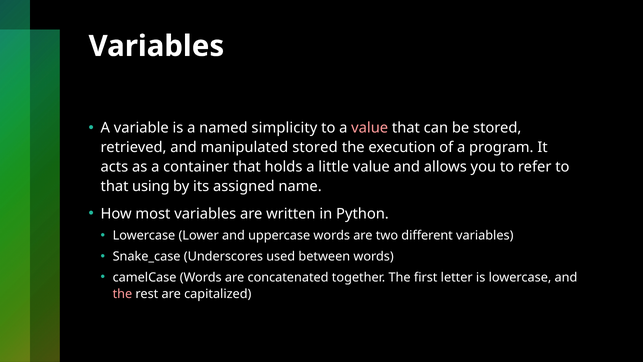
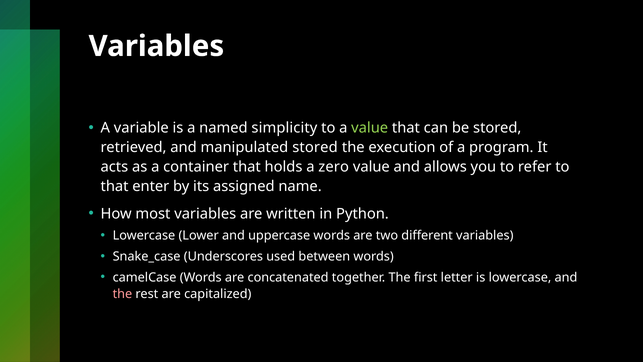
value colour: pink -> light green (370, 128)
little: little -> zero (334, 167)
using: using -> enter (151, 186)
